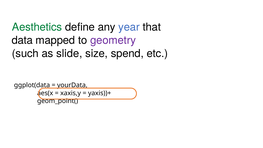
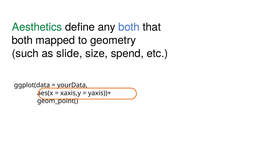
any year: year -> both (129, 27)
data: data -> both (22, 40)
geometry colour: purple -> black (113, 40)
